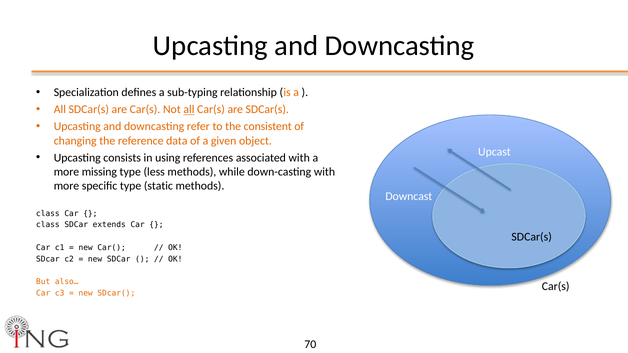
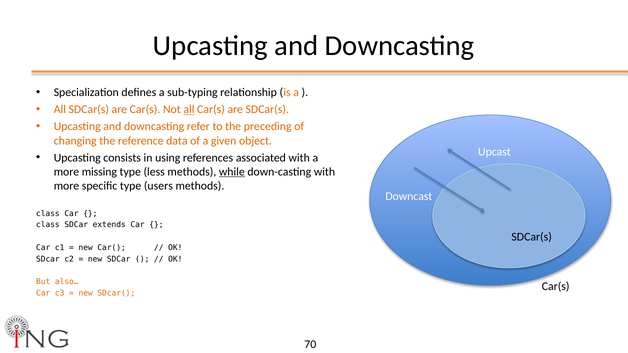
consistent: consistent -> preceding (268, 127)
while underline: none -> present (232, 172)
static: static -> users (158, 186)
